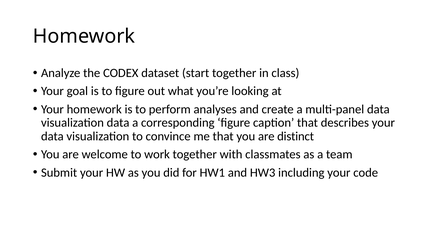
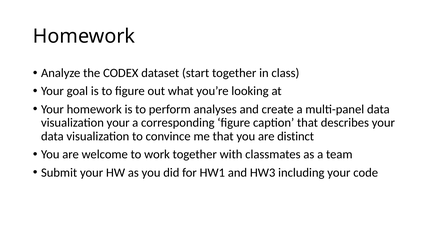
visualization data: data -> your (118, 123)
